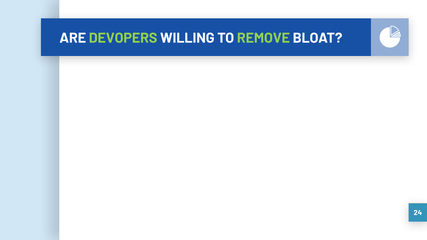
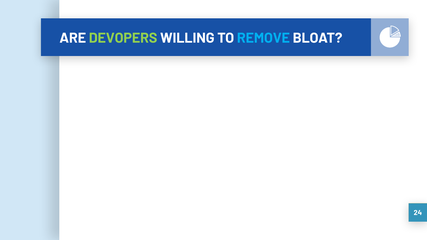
REMOVE colour: light green -> light blue (263, 38)
